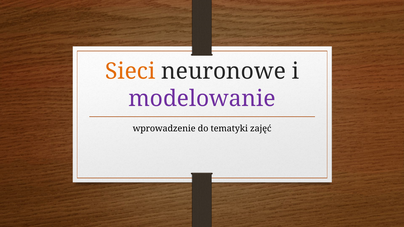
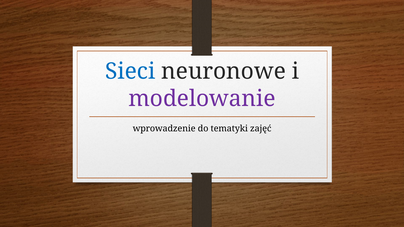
Sieci colour: orange -> blue (130, 71)
